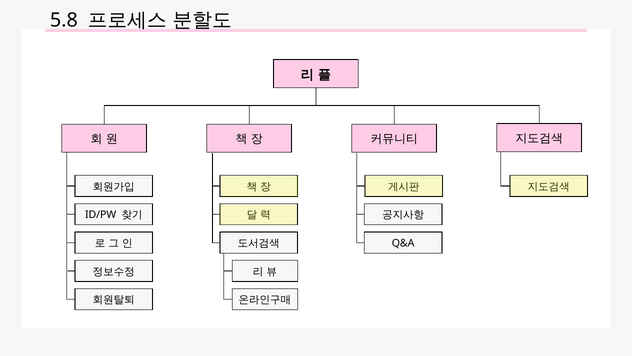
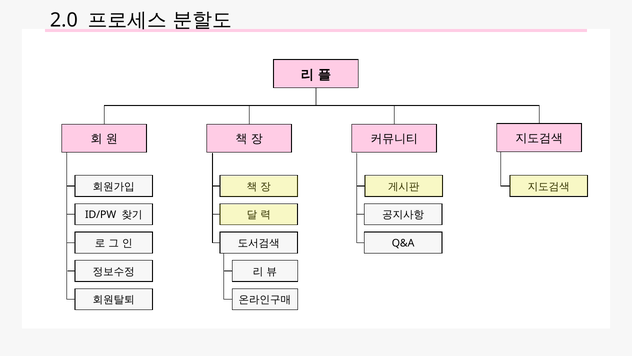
5.8: 5.8 -> 2.0 (64, 20)
